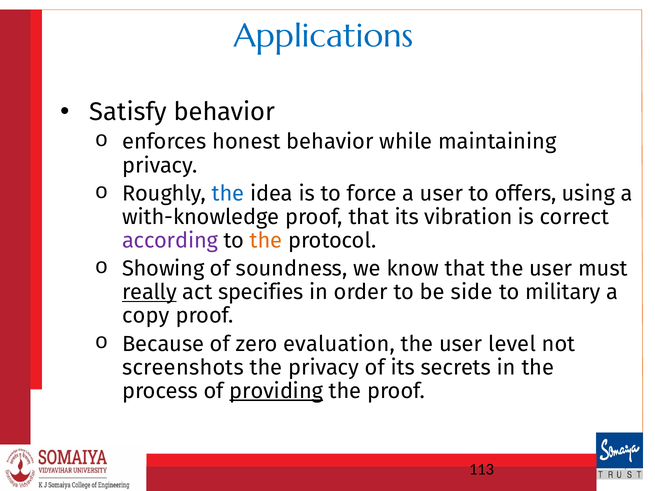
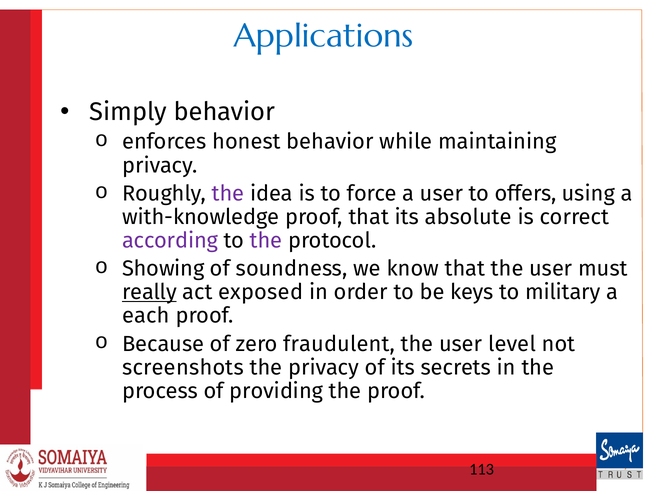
Satisfy: Satisfy -> Simply (128, 112)
the colour: blue -> purple (228, 194)
vibration: vibration -> absolute (468, 217)
the colour: orange -> purple (266, 241)
specifies: specifies -> exposed (261, 292)
side: side -> keys (472, 292)
copy: copy -> each (146, 316)
evaluation: evaluation -> fraudulent (339, 344)
providing underline: present -> none (276, 391)
